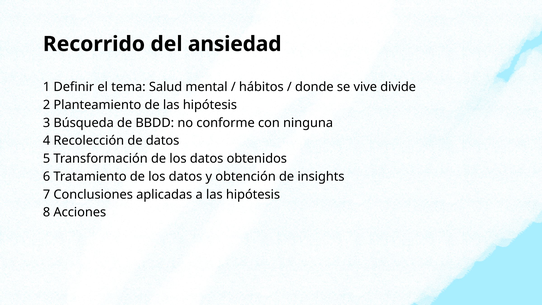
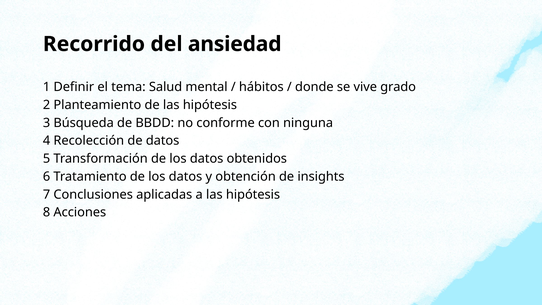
divide: divide -> grado (398, 87)
